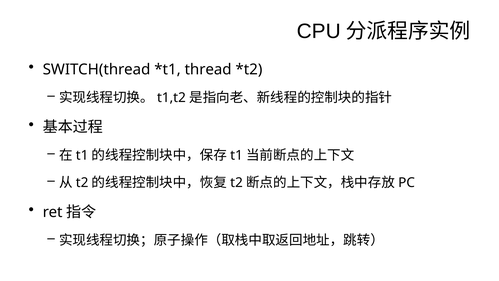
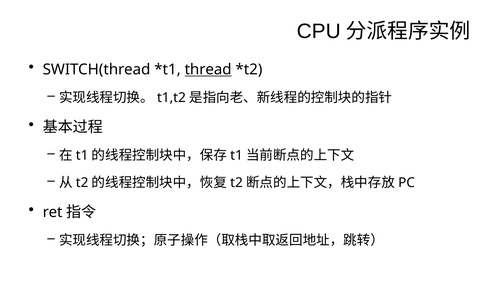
thread underline: none -> present (208, 69)
